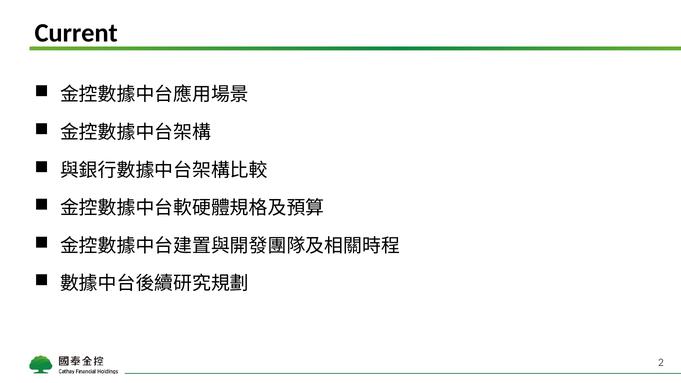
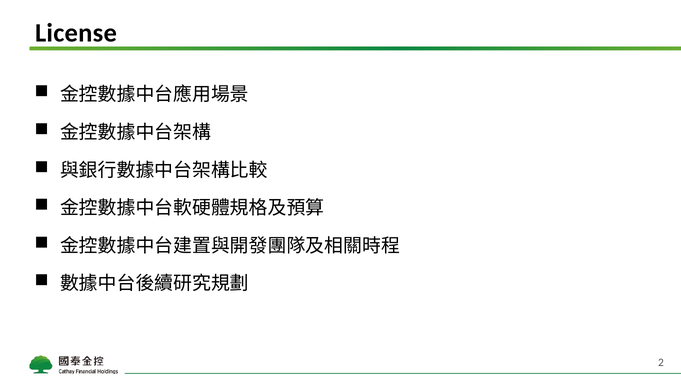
Current: Current -> License (76, 33)
